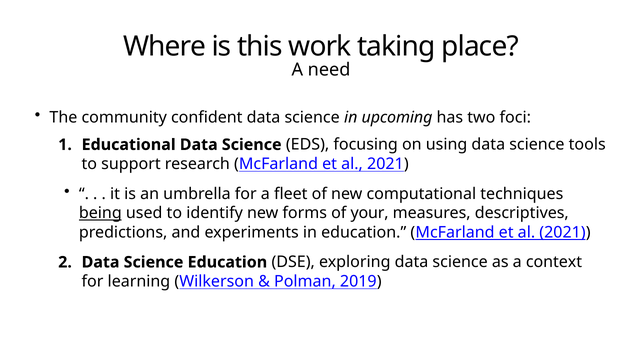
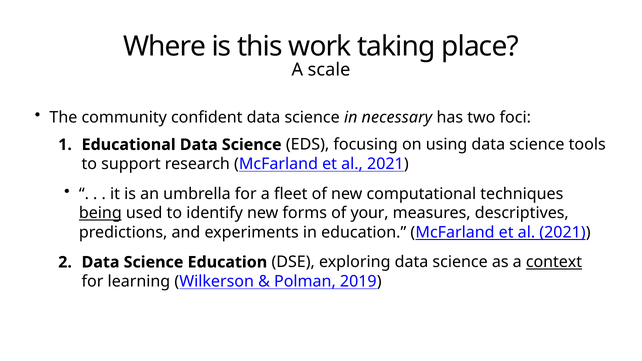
need: need -> scale (329, 70)
upcoming: upcoming -> necessary (397, 117)
context underline: none -> present (554, 262)
